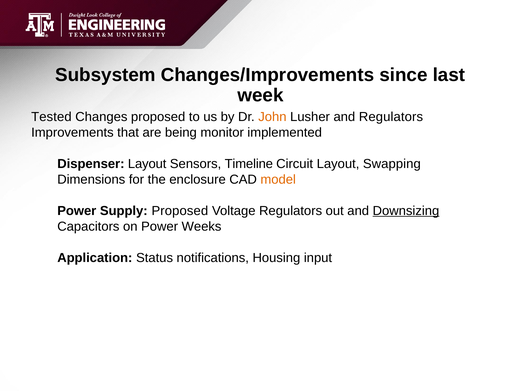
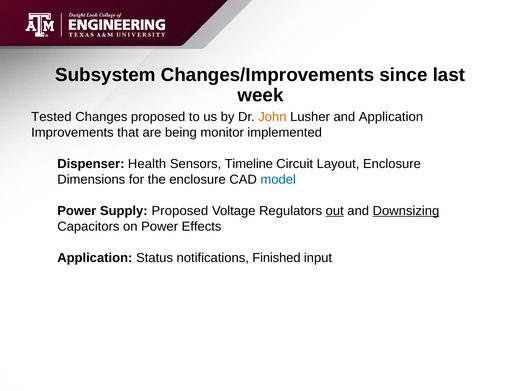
and Regulators: Regulators -> Application (391, 117)
Dispenser Layout: Layout -> Health (147, 164)
Layout Swapping: Swapping -> Enclosure (392, 164)
model colour: orange -> blue (278, 179)
out underline: none -> present (335, 211)
Weeks: Weeks -> Effects (202, 226)
Housing: Housing -> Finished (276, 258)
